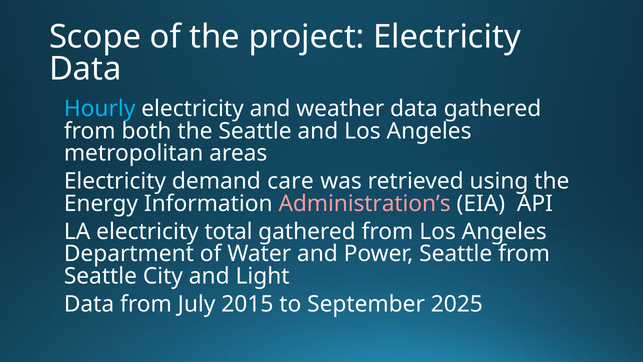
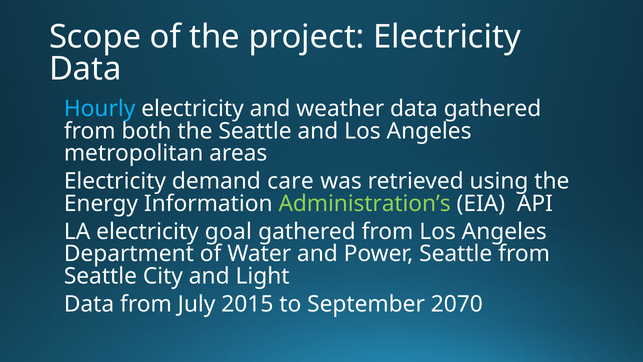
Administration’s colour: pink -> light green (365, 203)
total: total -> goal (228, 232)
2025: 2025 -> 2070 (457, 304)
